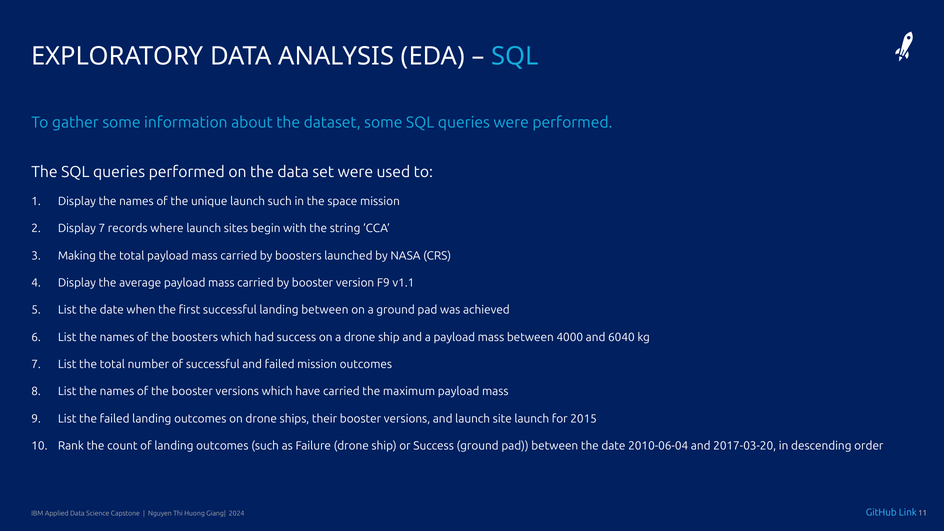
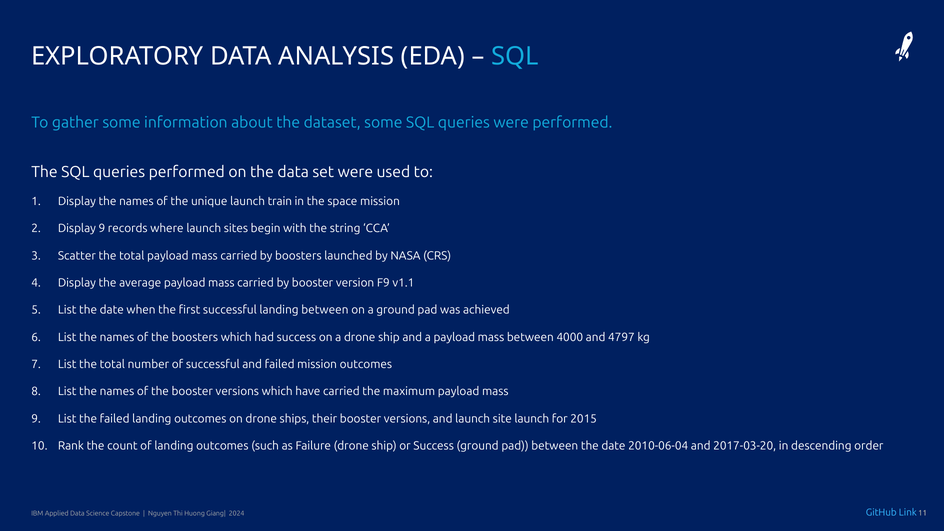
launch such: such -> train (280, 201)
Display 7: 7 -> 9 (102, 229)
Making: Making -> Scatter (77, 256)
6040: 6040 -> 4797 (621, 337)
